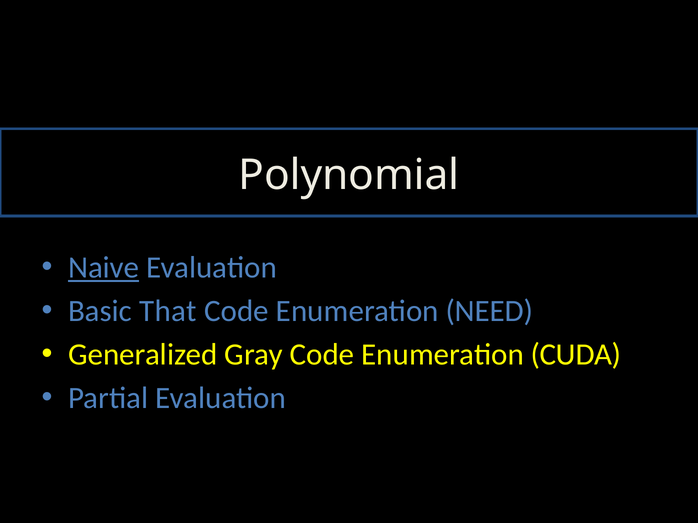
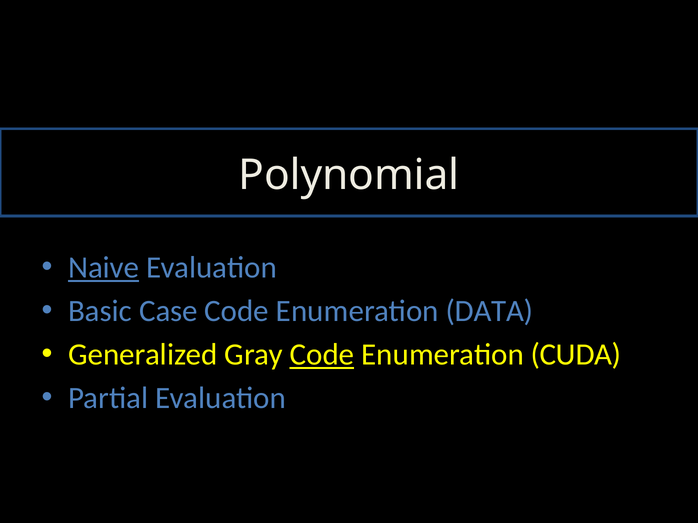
That: That -> Case (168, 311)
NEED: NEED -> DATA (489, 311)
Code underline: none -> present (322, 355)
